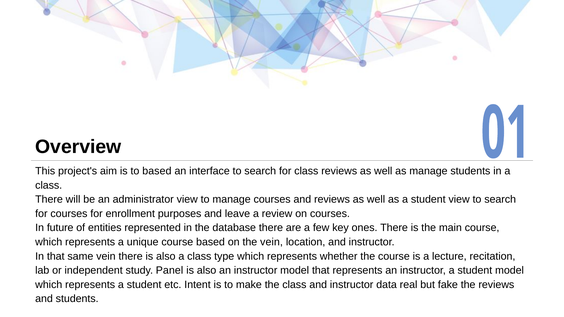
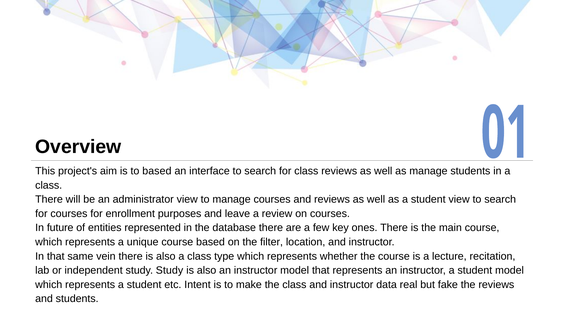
the vein: vein -> filter (272, 242)
study Panel: Panel -> Study (170, 271)
